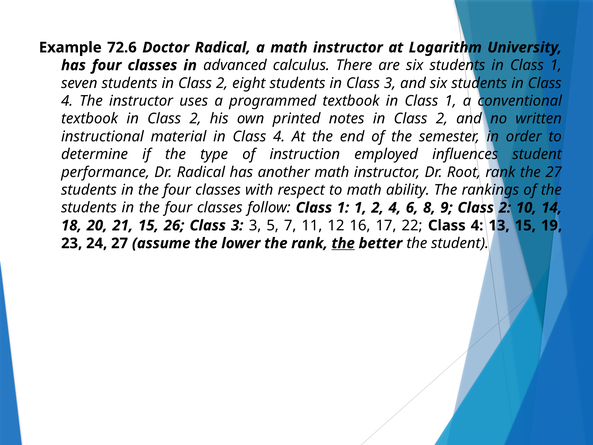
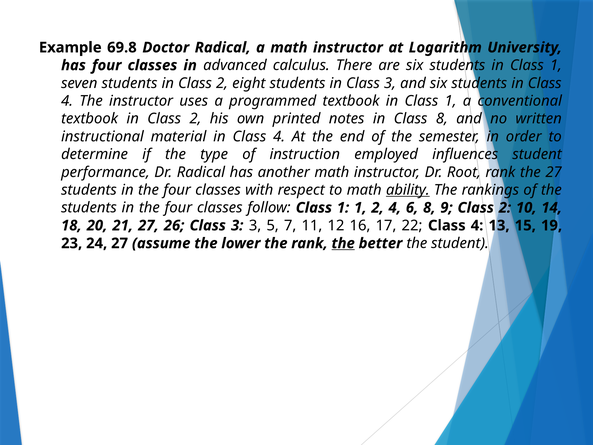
72.6: 72.6 -> 69.8 (122, 47)
notes in Class 2: 2 -> 8 (442, 119)
ability underline: none -> present (408, 190)
21 15: 15 -> 27 (148, 225)
